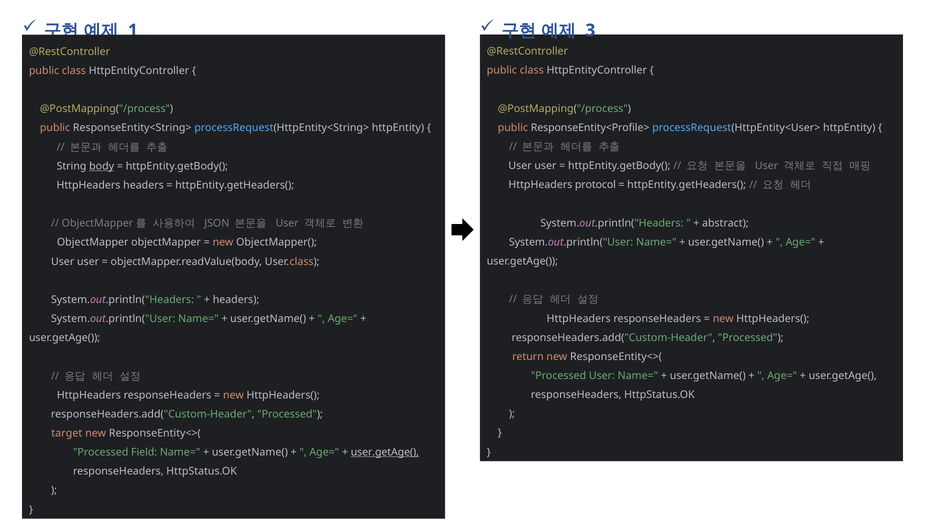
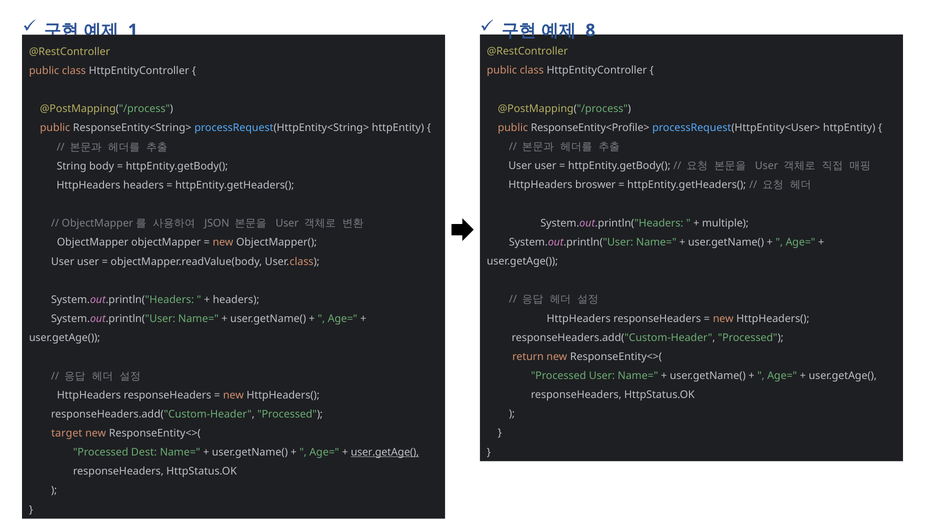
3: 3 -> 8 (590, 30)
body underline: present -> none (102, 166)
protocol: protocol -> broswer (595, 185)
abstract: abstract -> multiple (725, 223)
Field: Field -> Dest (144, 453)
